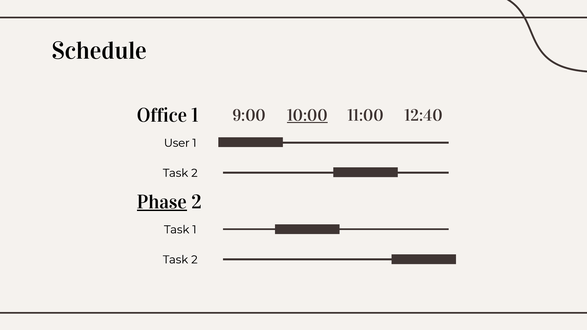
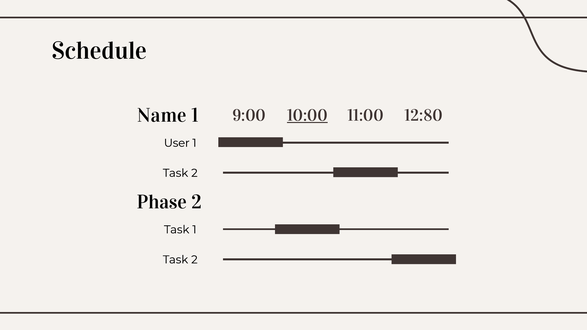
Office: Office -> Name (162, 115)
12:40: 12:40 -> 12:80 (424, 116)
Phase underline: present -> none (162, 202)
